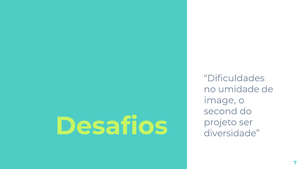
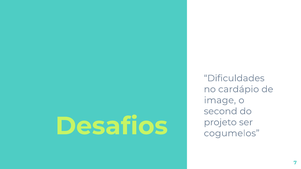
umidade: umidade -> cardápio (239, 89)
diversidade: diversidade -> cogumelos (232, 134)
